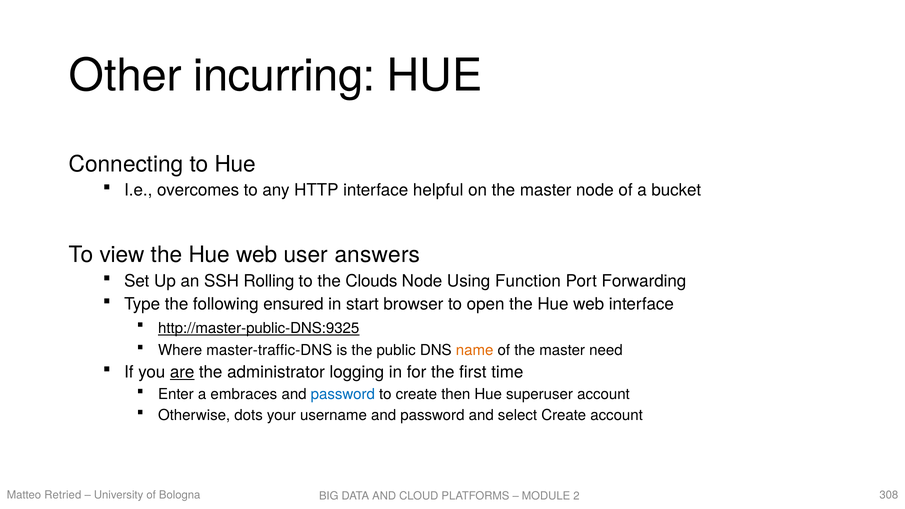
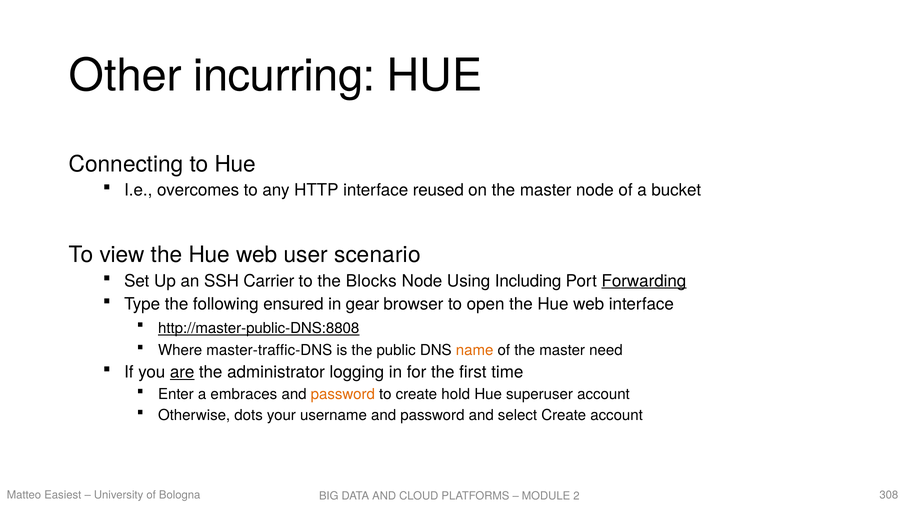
helpful: helpful -> reused (438, 190)
answers: answers -> scenario (377, 255)
Rolling: Rolling -> Carrier (269, 281)
Clouds: Clouds -> Blocks (371, 281)
Function: Function -> Including (528, 281)
Forwarding underline: none -> present (644, 281)
start: start -> gear (362, 304)
http://master-public-DNS:9325: http://master-public-DNS:9325 -> http://master-public-DNS:8808 (259, 328)
password colour: blue -> orange (343, 394)
then: then -> hold (456, 394)
Retried: Retried -> Easiest (63, 495)
